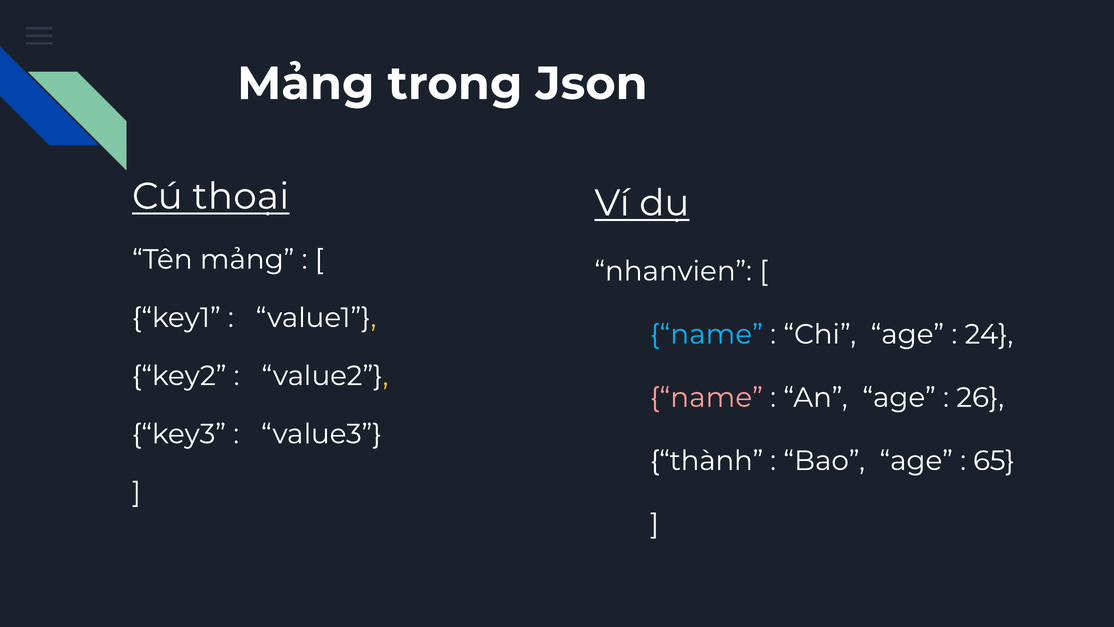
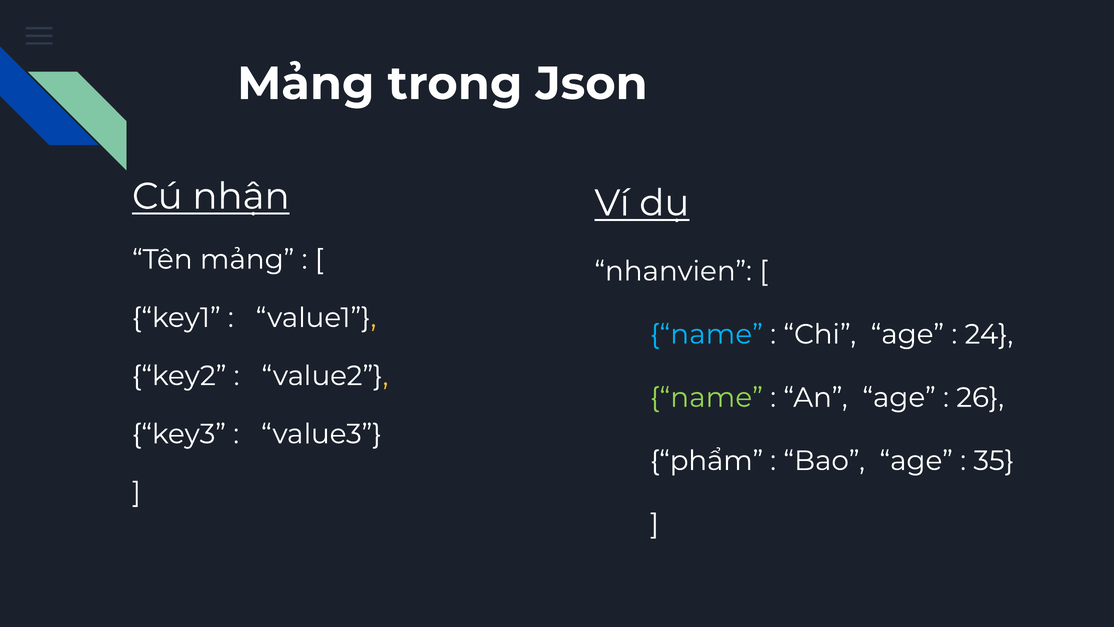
thoại: thoại -> nhận (241, 196)
name colour: pink -> light green (707, 397)
thành: thành -> phẩm (707, 461)
65: 65 -> 35 (994, 461)
